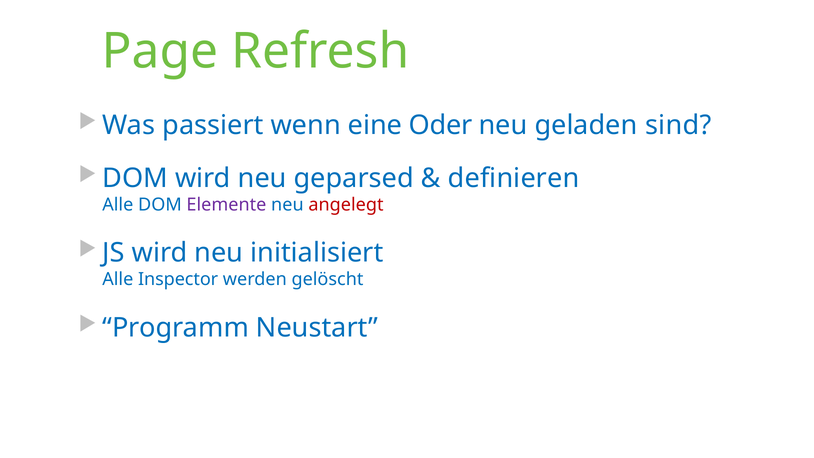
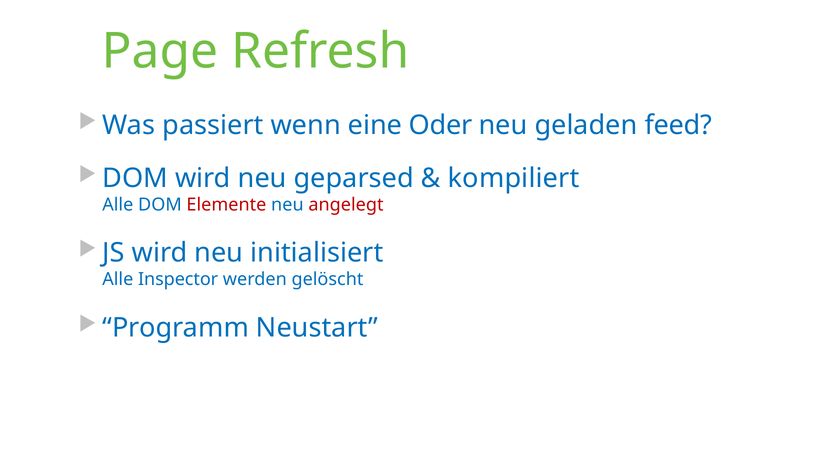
sind: sind -> feed (678, 125)
definieren: definieren -> kompiliert (514, 178)
Elemente colour: purple -> red (226, 205)
